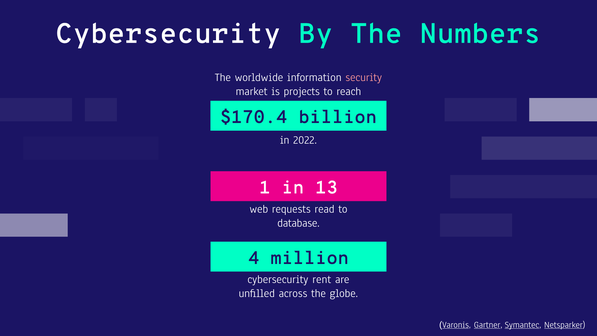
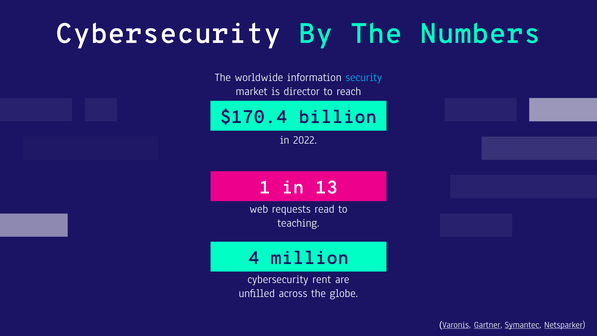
security colour: pink -> light blue (364, 77)
projects: projects -> director (302, 91)
database: database -> teaching (299, 223)
